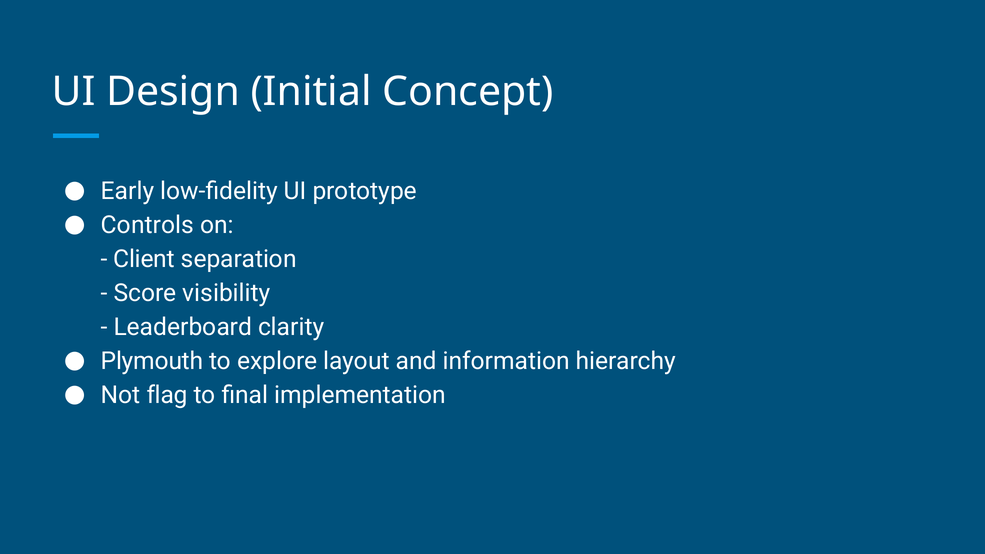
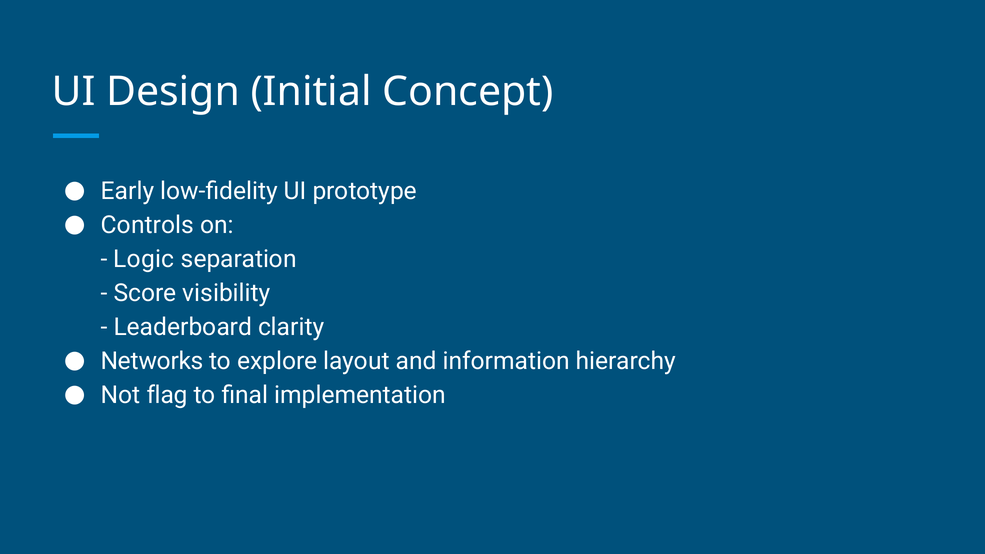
Client: Client -> Logic (144, 259)
Plymouth: Plymouth -> Networks (152, 361)
